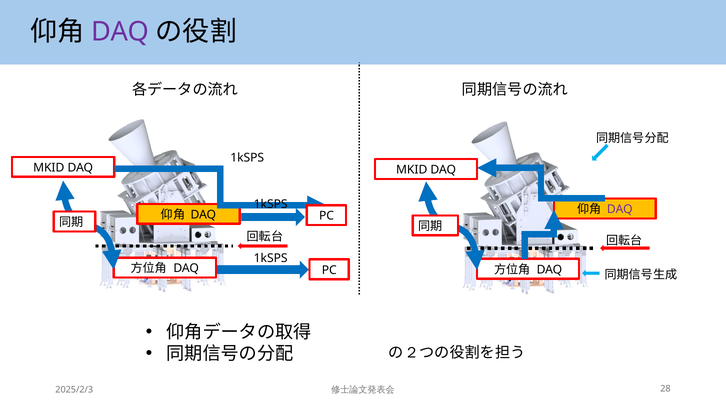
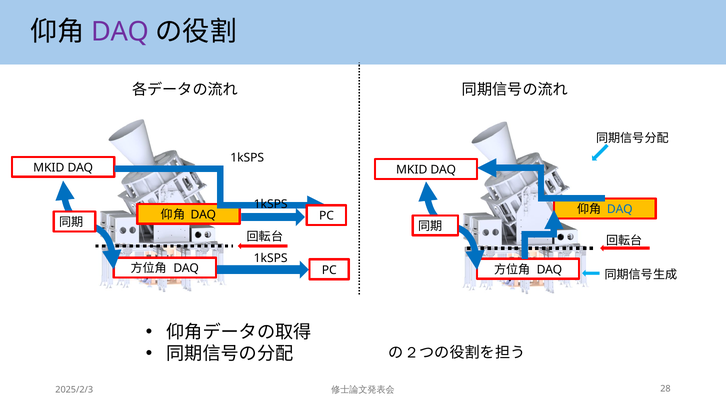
DAQ colour: purple -> blue (620, 210)
